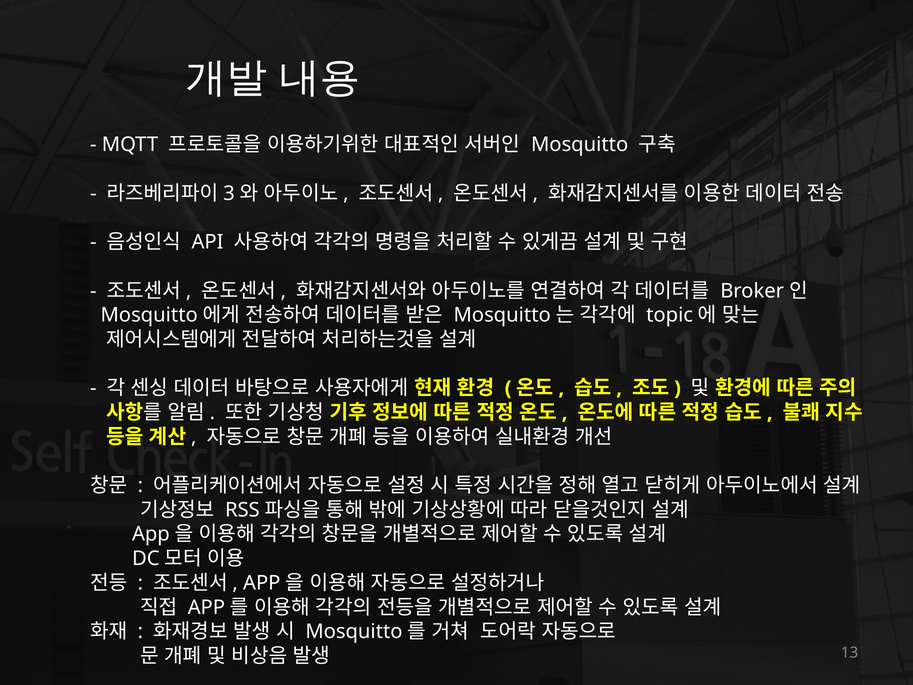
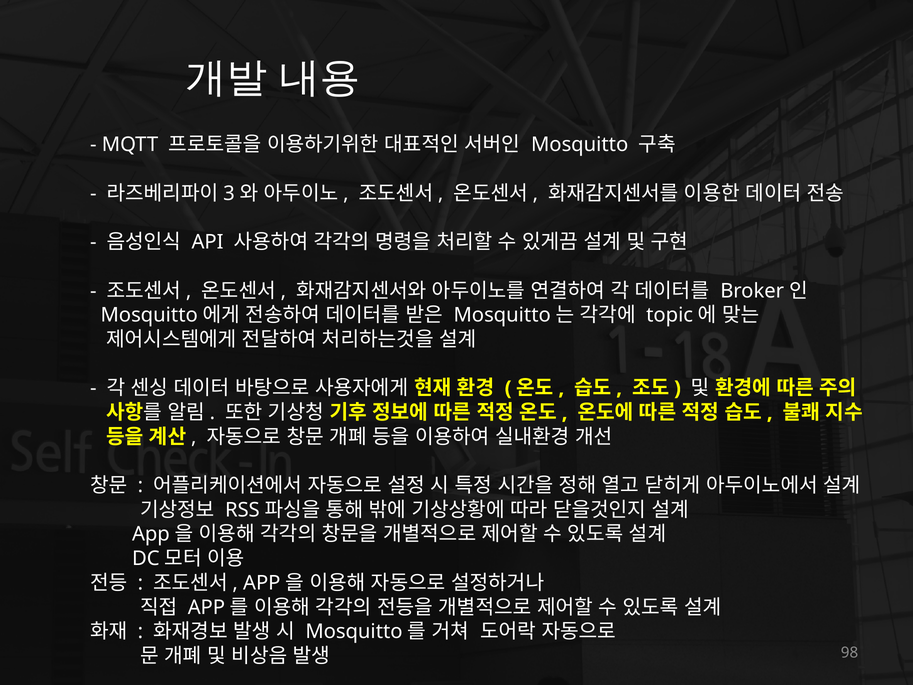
13: 13 -> 98 (850, 653)
